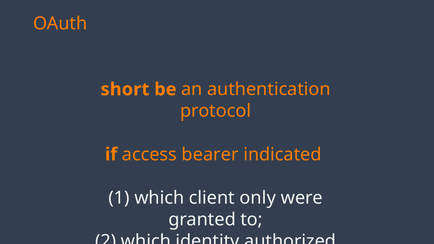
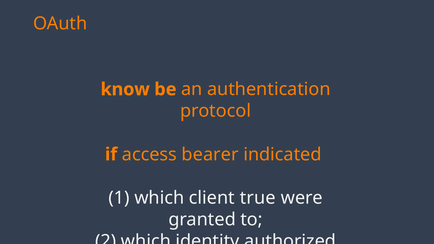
short: short -> know (125, 89)
only: only -> true (258, 198)
